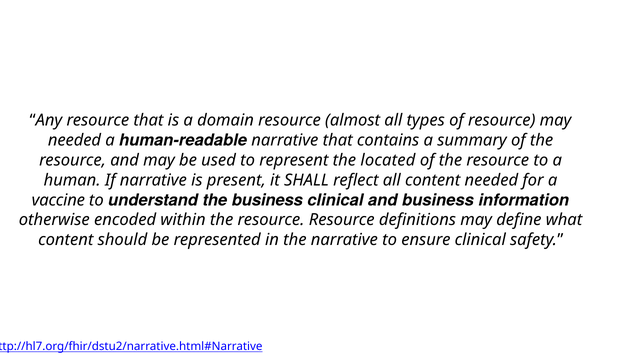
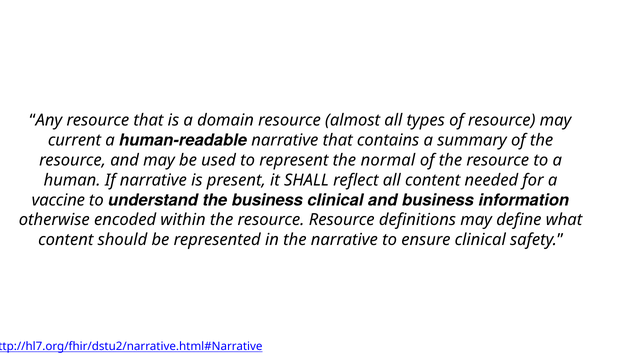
needed: needed -> current (75, 140)
located: located -> normal (388, 160)
